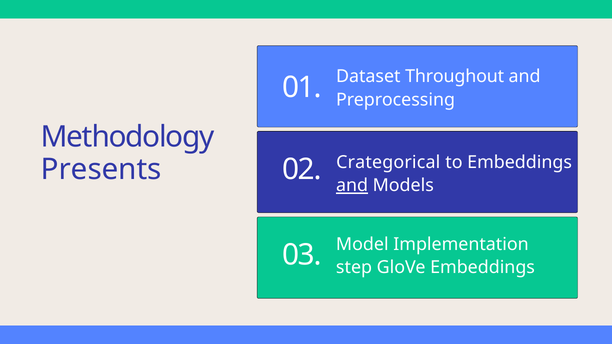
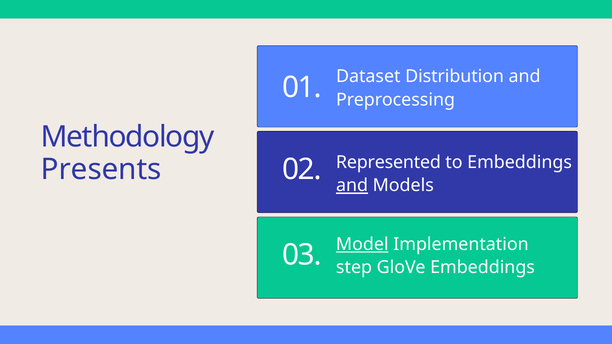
Throughout: Throughout -> Distribution (455, 76)
Crategorical: Crategorical -> Represented (388, 162)
Model underline: none -> present (362, 245)
